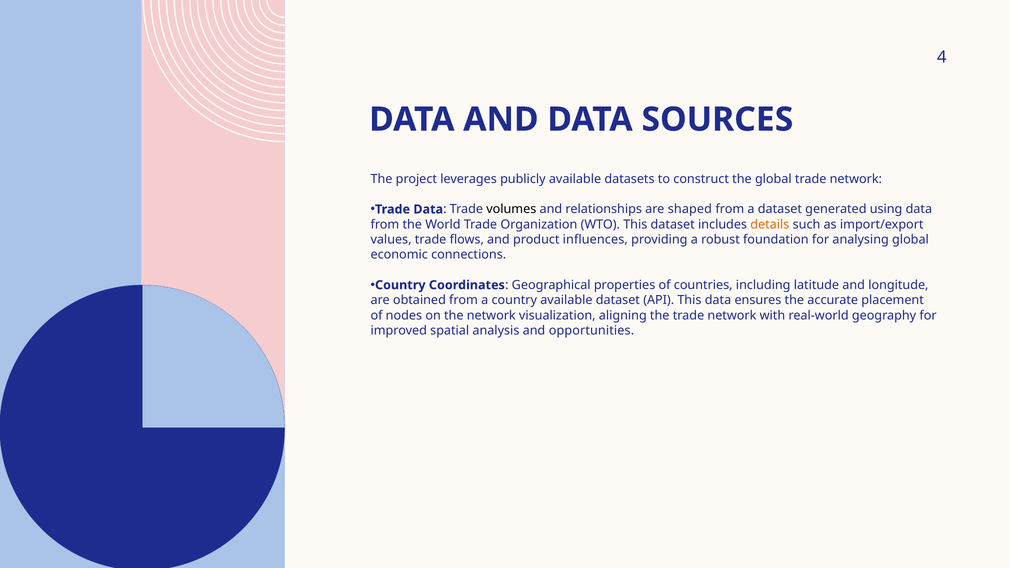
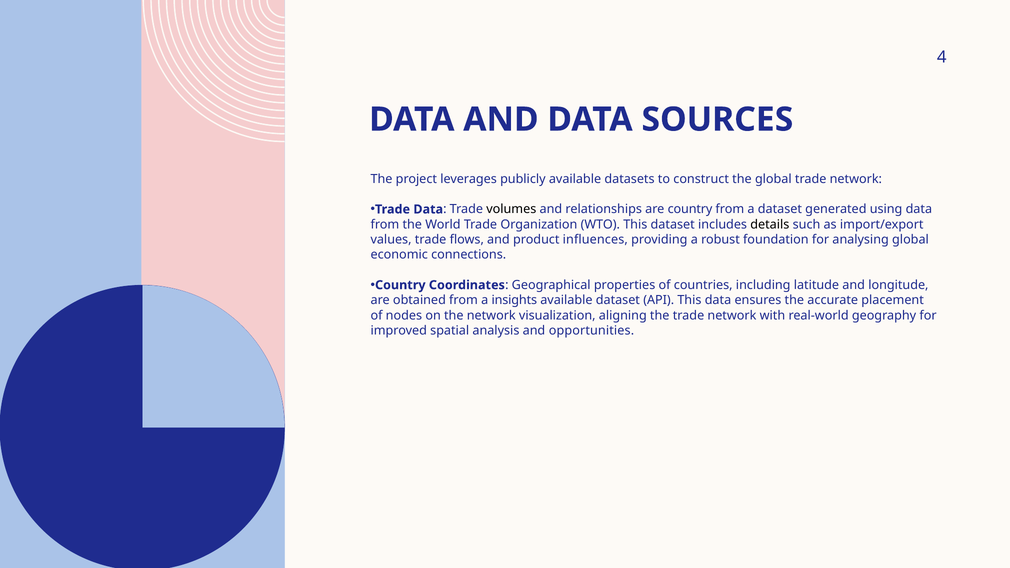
are shaped: shaped -> country (690, 209)
details colour: orange -> black (770, 225)
a country: country -> insights (514, 300)
